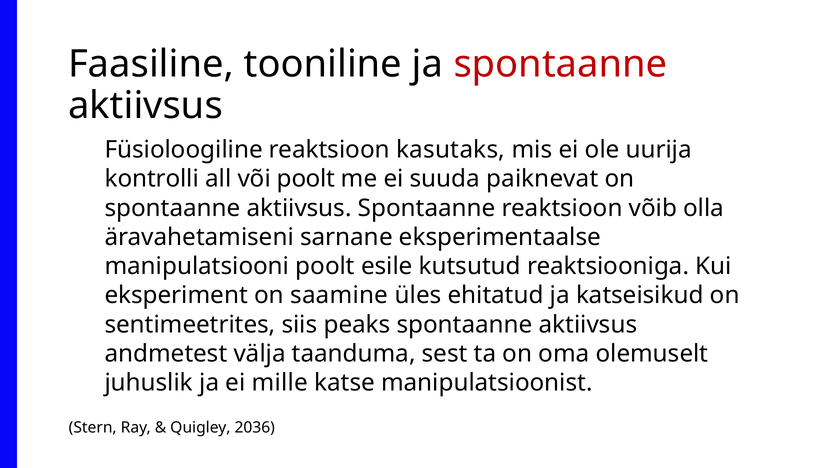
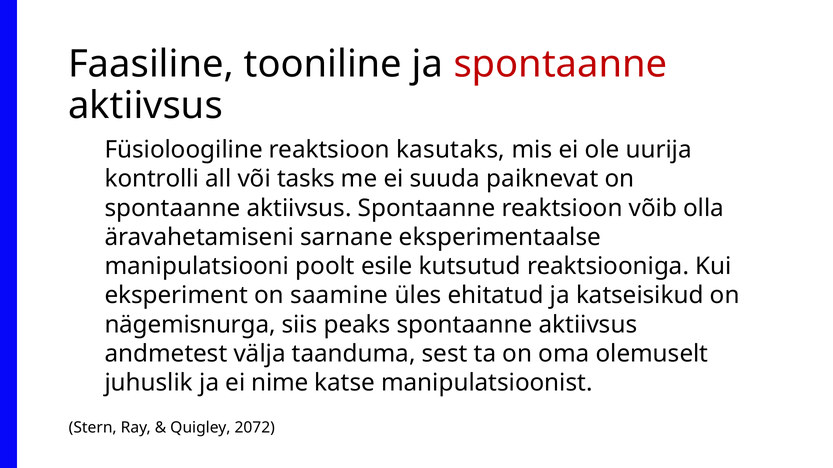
või poolt: poolt -> tasks (306, 179)
sentimeetrites: sentimeetrites -> nägemisnurga (190, 325)
mille: mille -> nime (280, 383)
2036: 2036 -> 2072 (255, 428)
